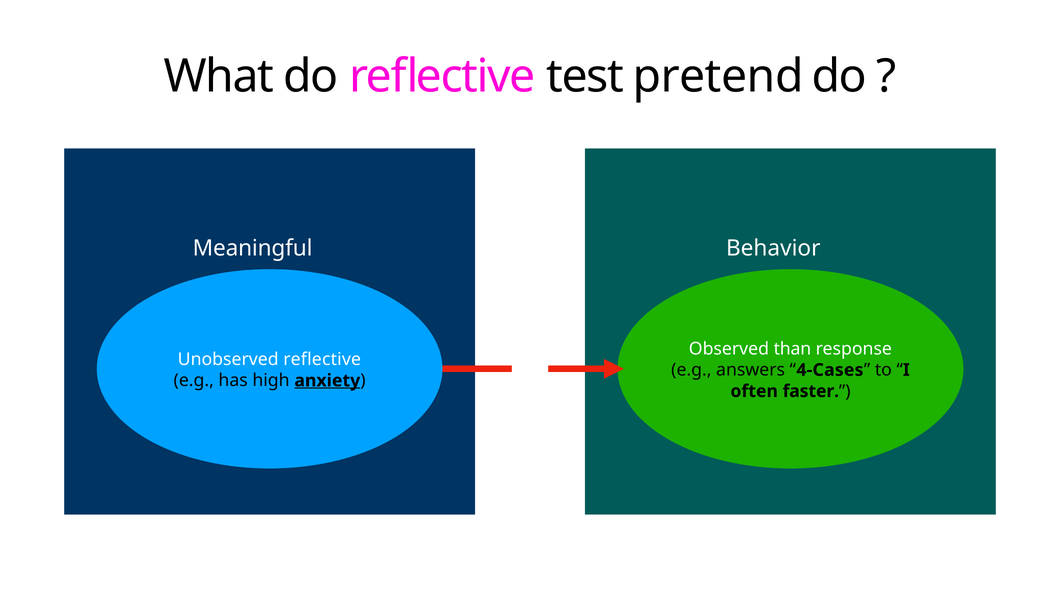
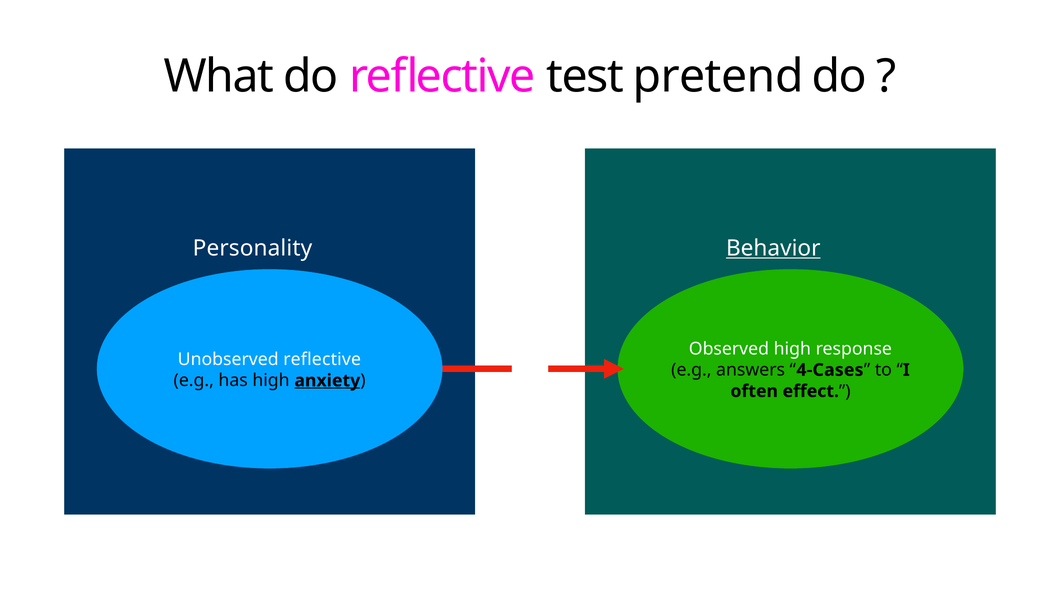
Meaningful: Meaningful -> Personality (252, 248)
Behavior underline: none -> present (773, 248)
Observed than: than -> high (792, 349)
faster: faster -> effect (811, 391)
